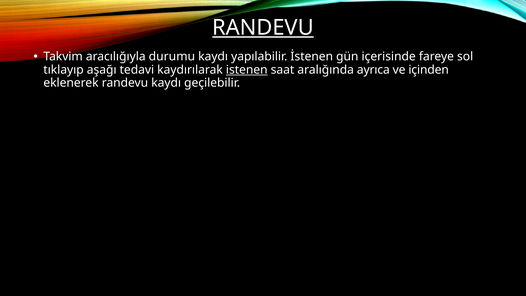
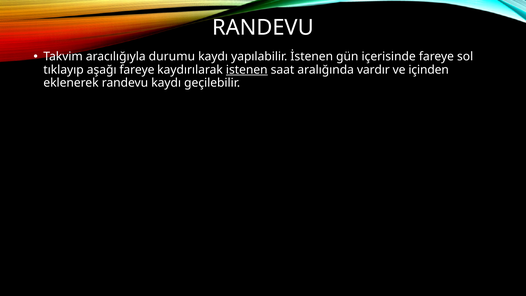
RANDEVU underline: present -> none (263, 27)
aşağı tedavi: tedavi -> fareye (137, 70)
ayrıca: ayrıca -> vardır (373, 70)
